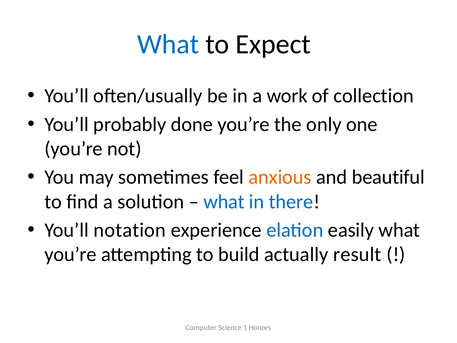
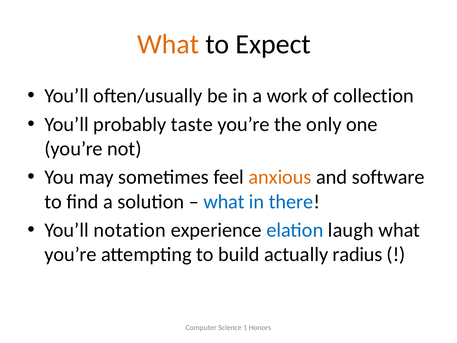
What colour: blue -> orange (168, 44)
done: done -> taste (192, 124)
beautiful: beautiful -> software (388, 177)
easily: easily -> laugh (351, 230)
result: result -> radius (357, 254)
